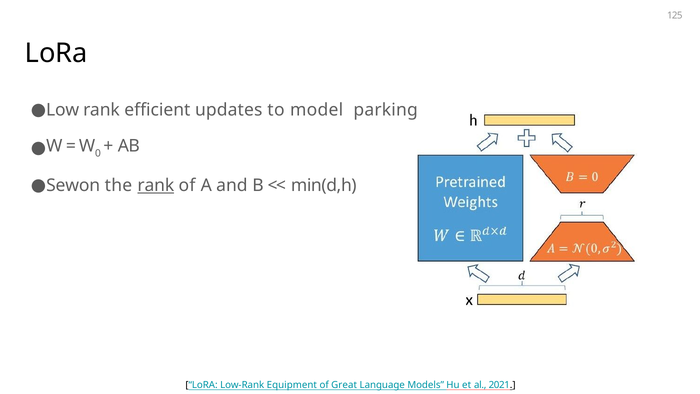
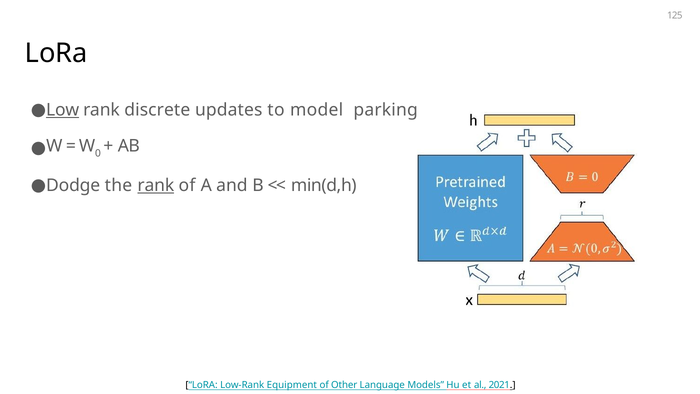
Low underline: none -> present (63, 110)
efficient: efficient -> discrete (157, 110)
Sewon: Sewon -> Dodge (73, 185)
Great: Great -> Other (344, 385)
